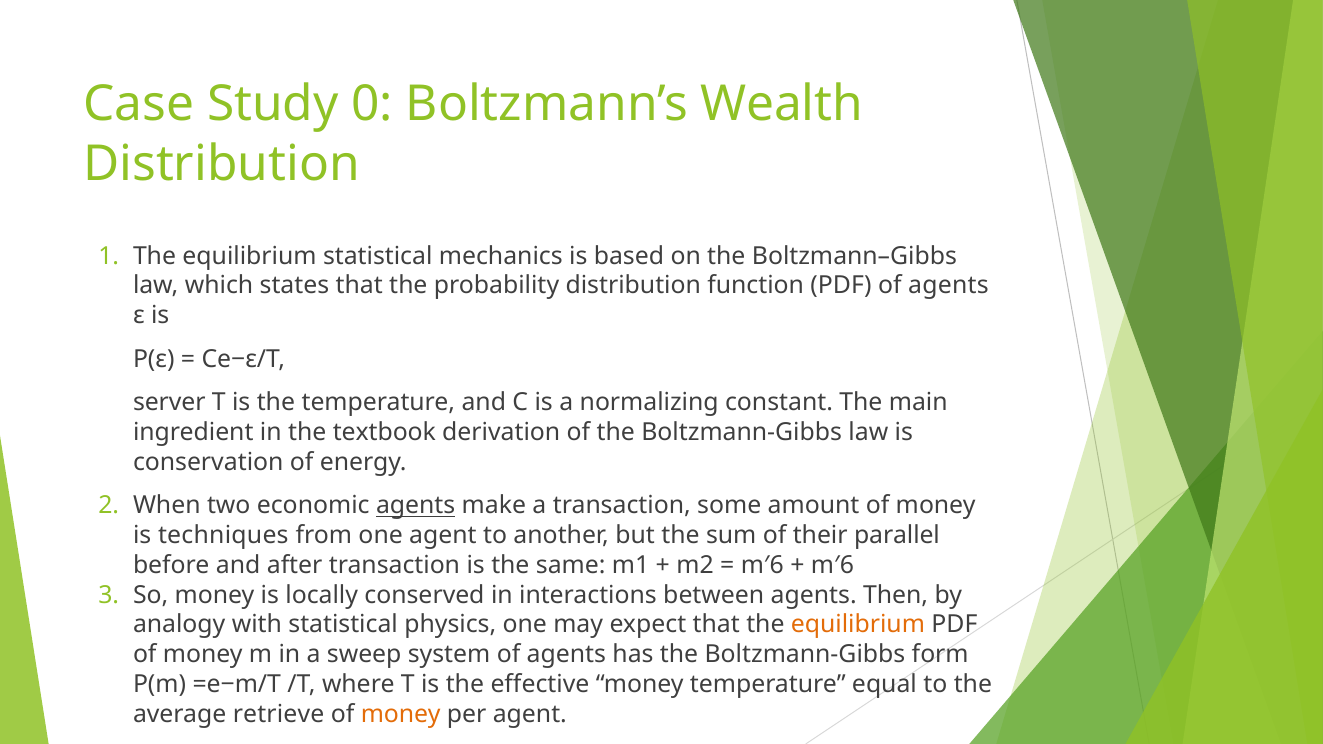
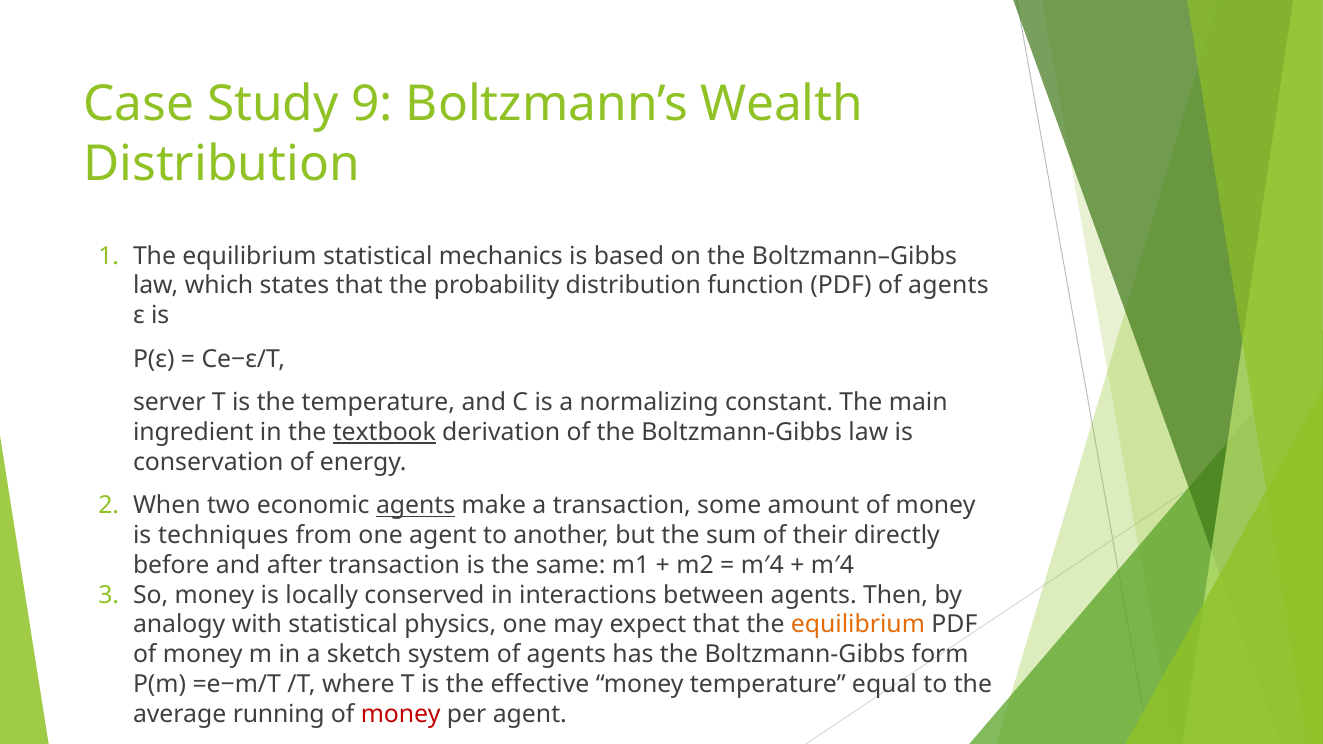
0: 0 -> 9 (372, 104)
textbook underline: none -> present (384, 432)
parallel: parallel -> directly (897, 536)
m′6: m′6 -> m′4 (762, 565)
m′6: m′6 -> m′4 (832, 565)
sweep: sweep -> sketch (364, 655)
retrieve: retrieve -> running (279, 714)
money colour: orange -> red (401, 714)
